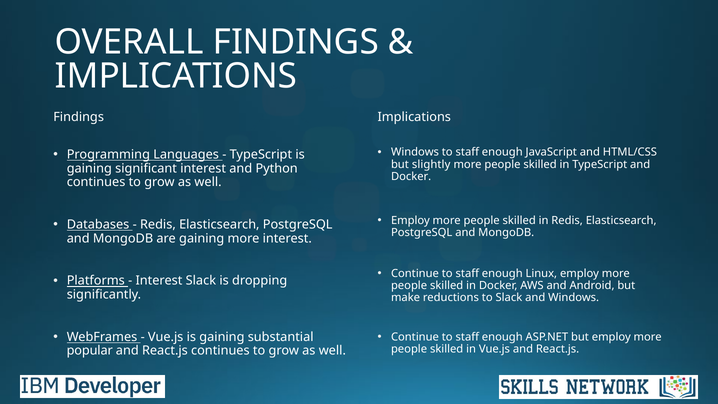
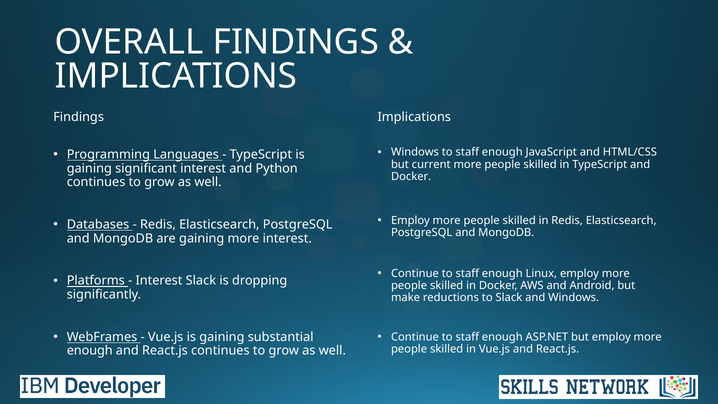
slightly: slightly -> current (431, 164)
popular: popular -> enough (90, 351)
